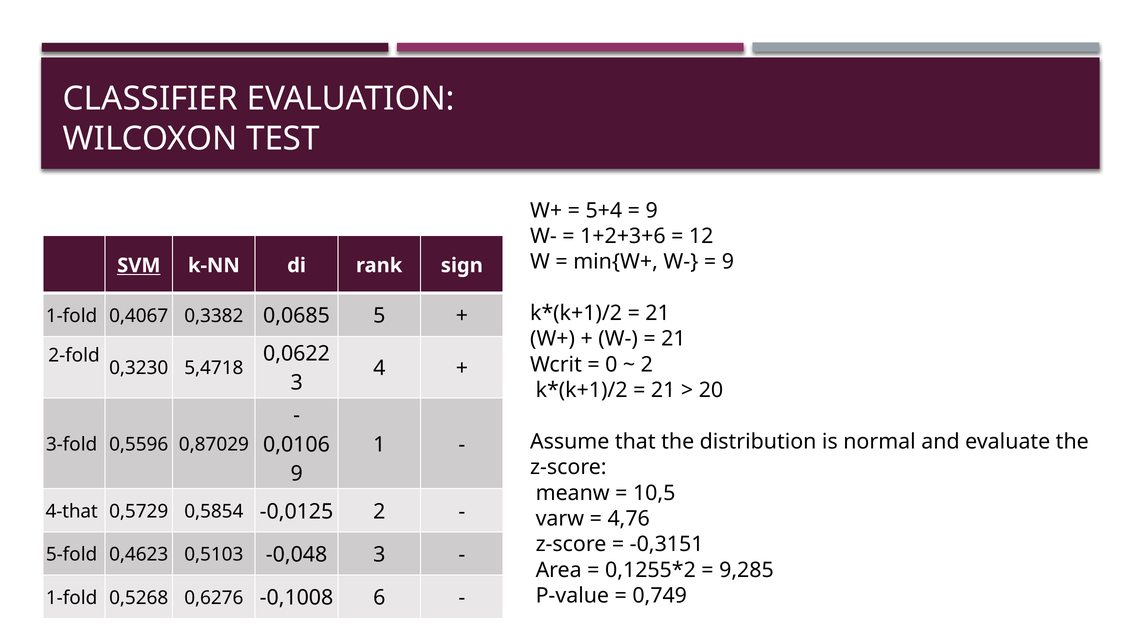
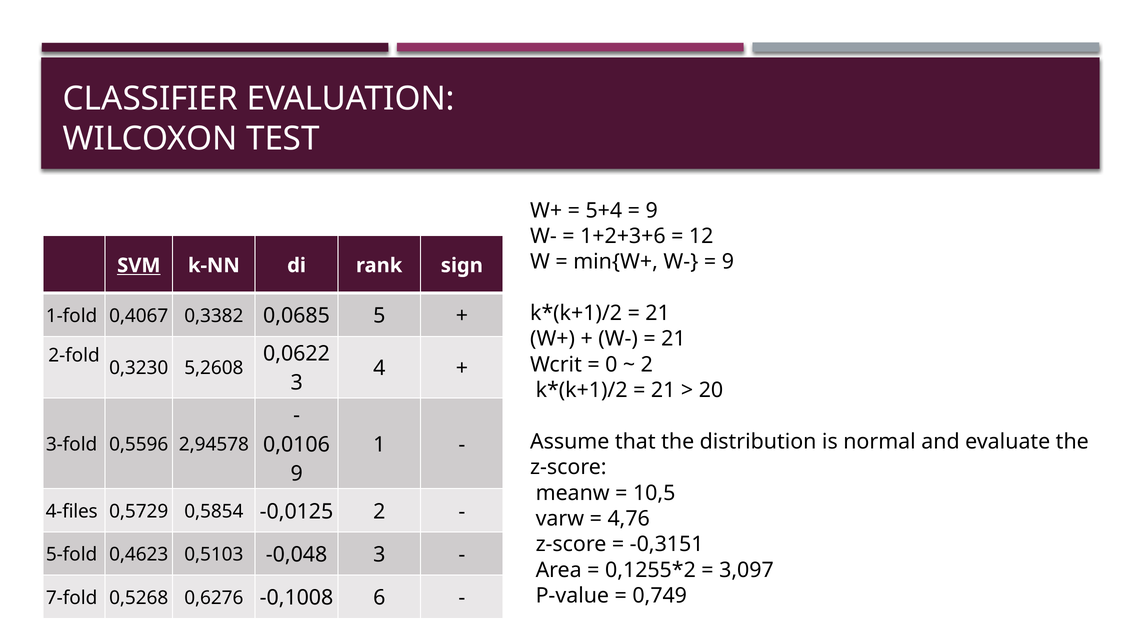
5,4718: 5,4718 -> 5,2608 (214, 368)
0,87029: 0,87029 -> 2,94578 (214, 444)
4-that: 4-that -> 4-files (72, 511)
9,285: 9,285 -> 3,097 (746, 570)
1-fold: 1-fold -> 7-fold (72, 598)
